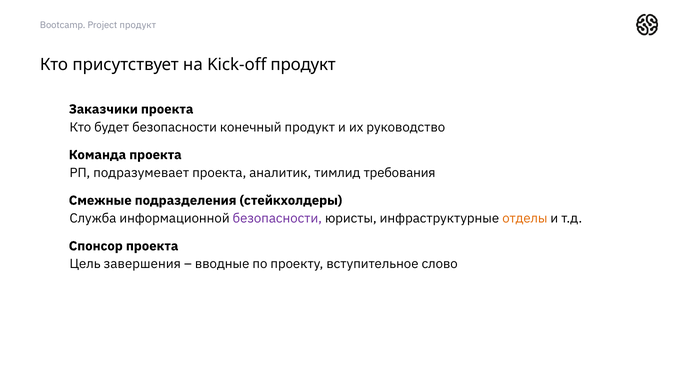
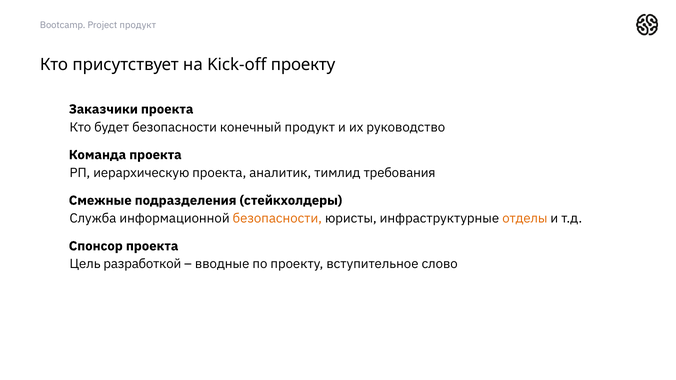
Kick-off продукт: продукт -> проекту (303, 65)
подразумевает: подразумевает -> иерархическую (141, 173)
безопасности colour: purple -> orange (277, 219)
завершения: завершения -> разработкой (142, 264)
